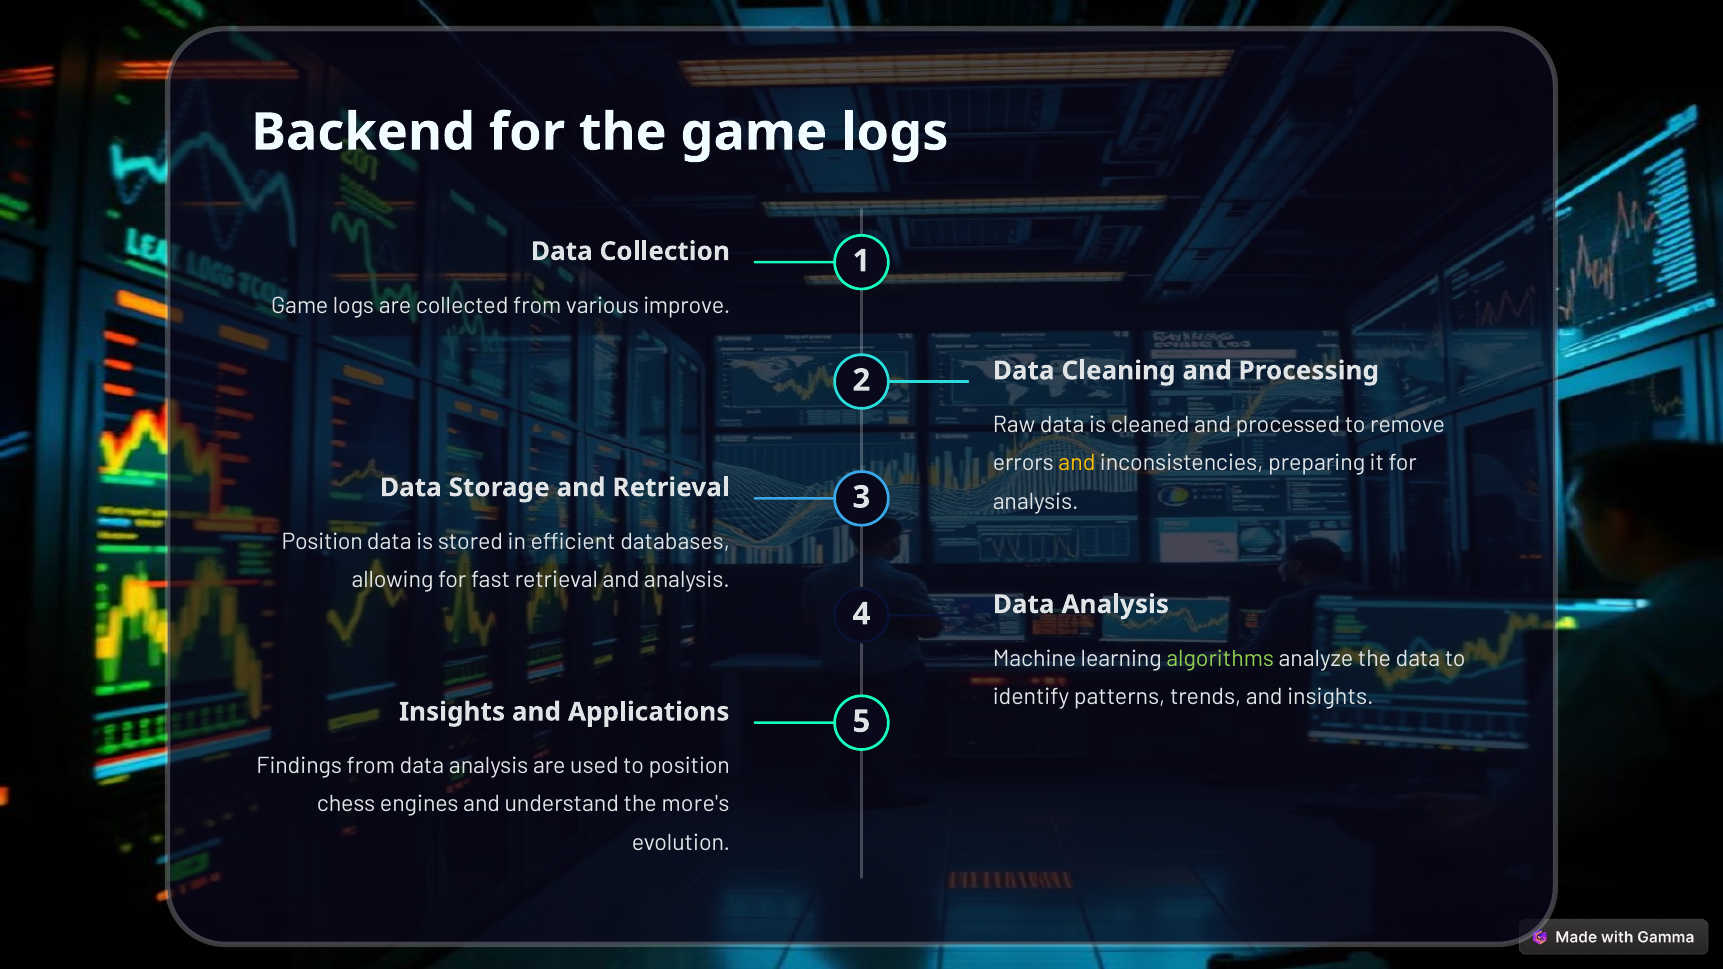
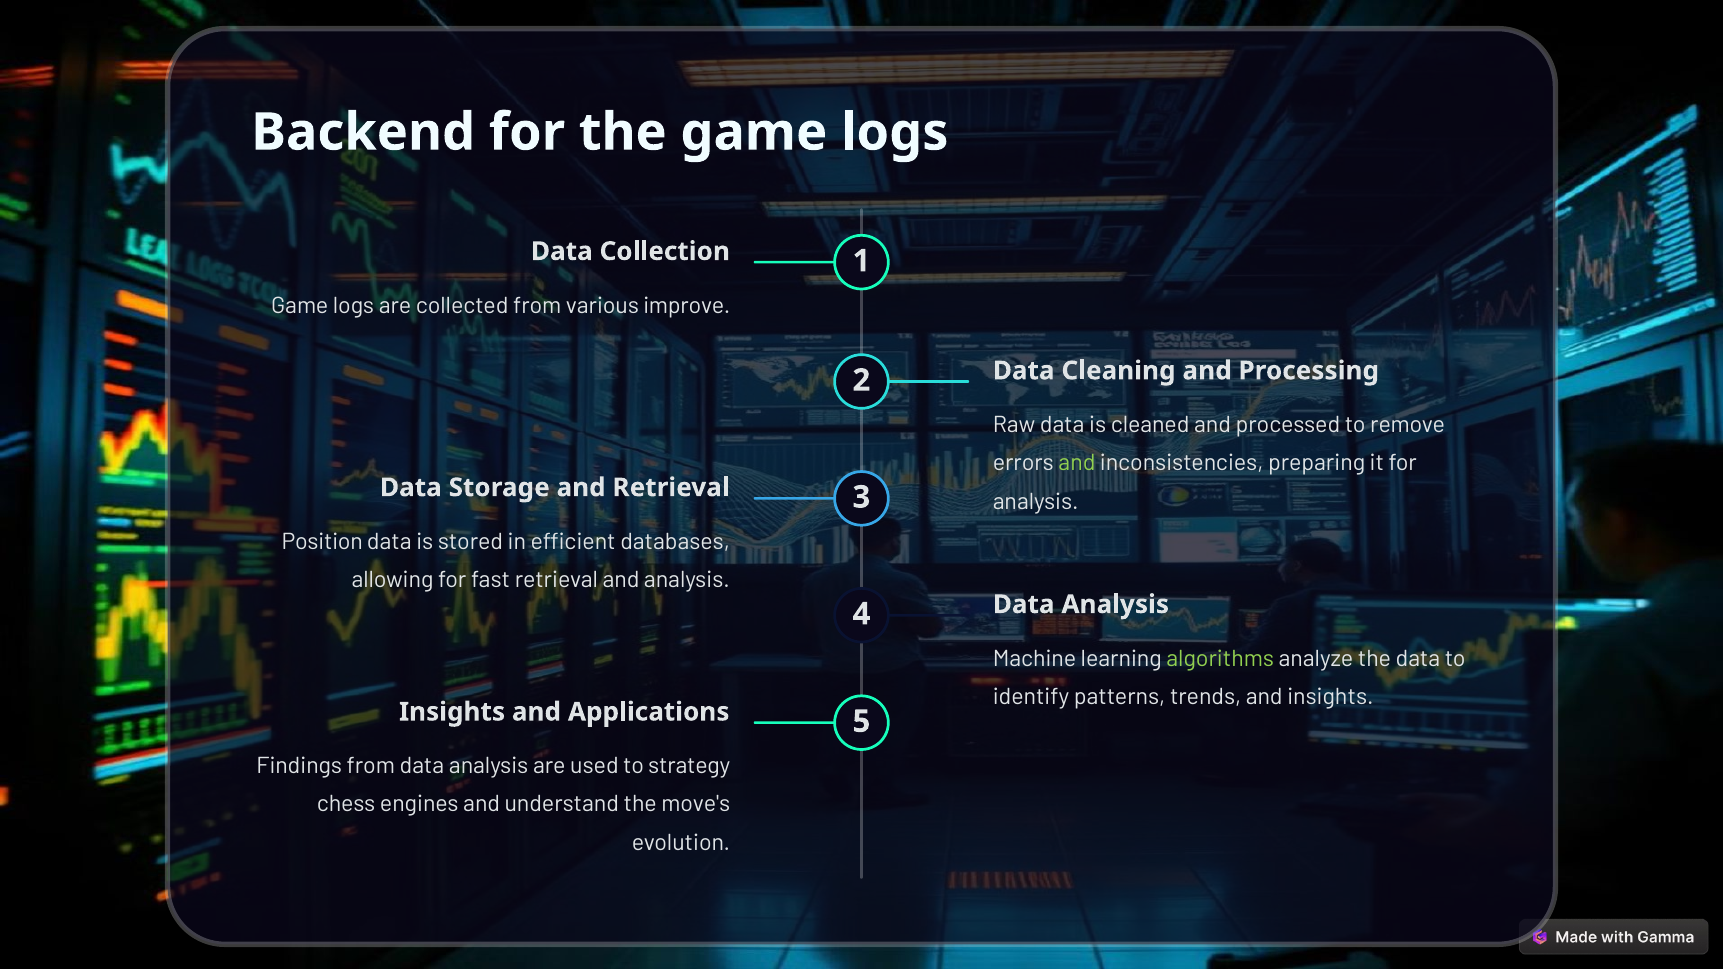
and colour: yellow -> light green (1077, 463)
to position: position -> strategy (689, 766)
more's: more's -> move's (696, 804)
